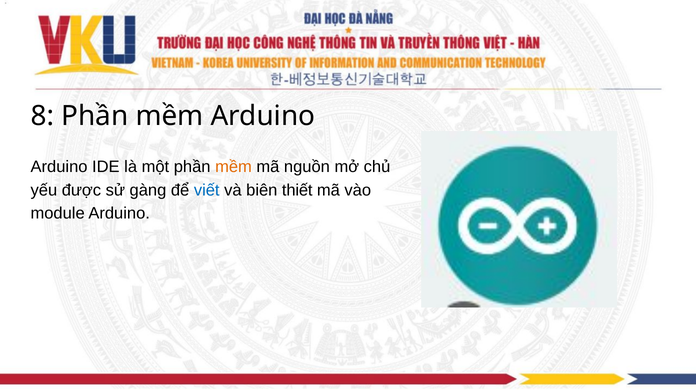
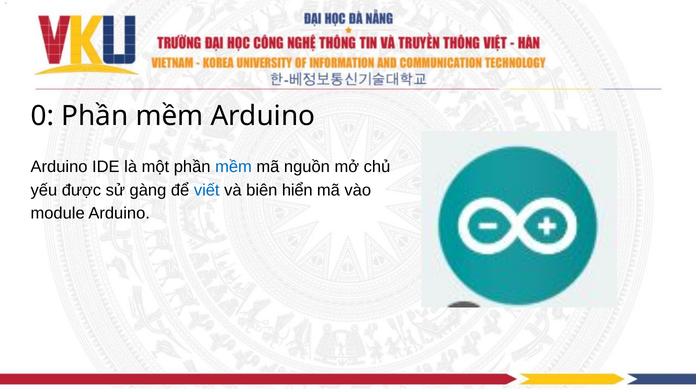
8: 8 -> 0 (42, 116)
mềm colour: orange -> blue (234, 167)
thiết: thiết -> hiển (297, 190)
